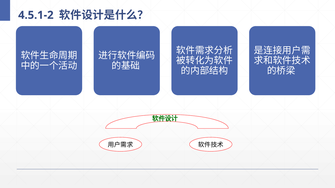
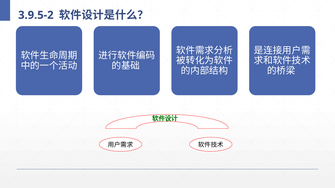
4.5.1-2: 4.5.1-2 -> 3.9.5-2 (36, 15)
